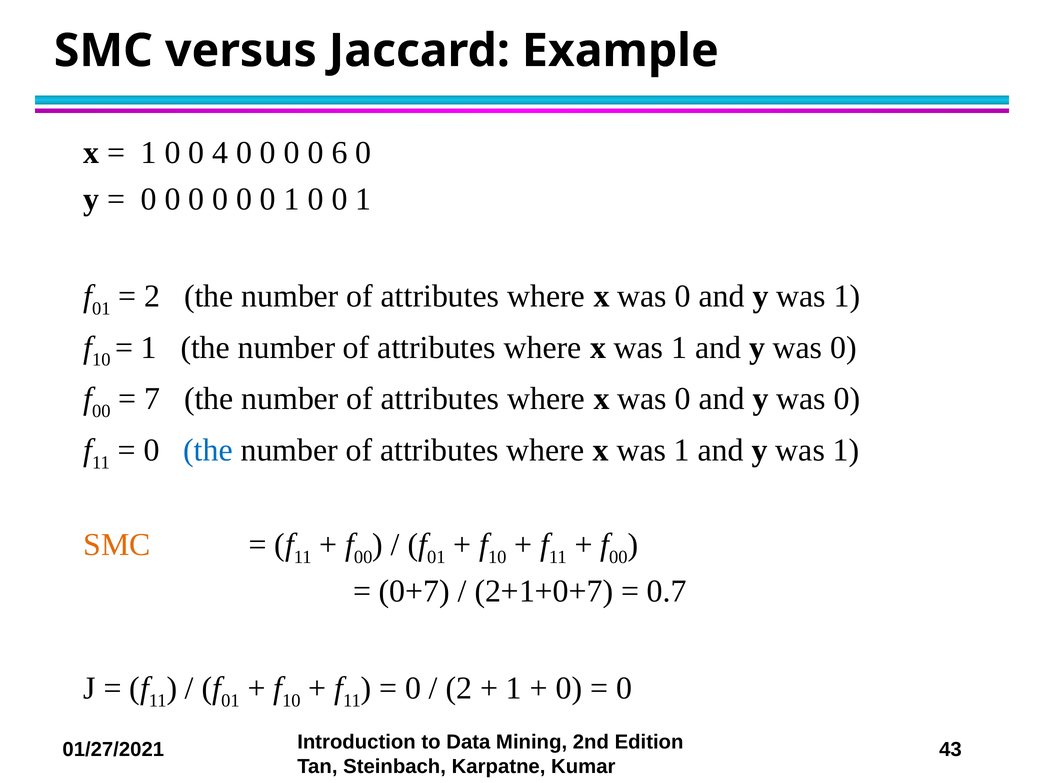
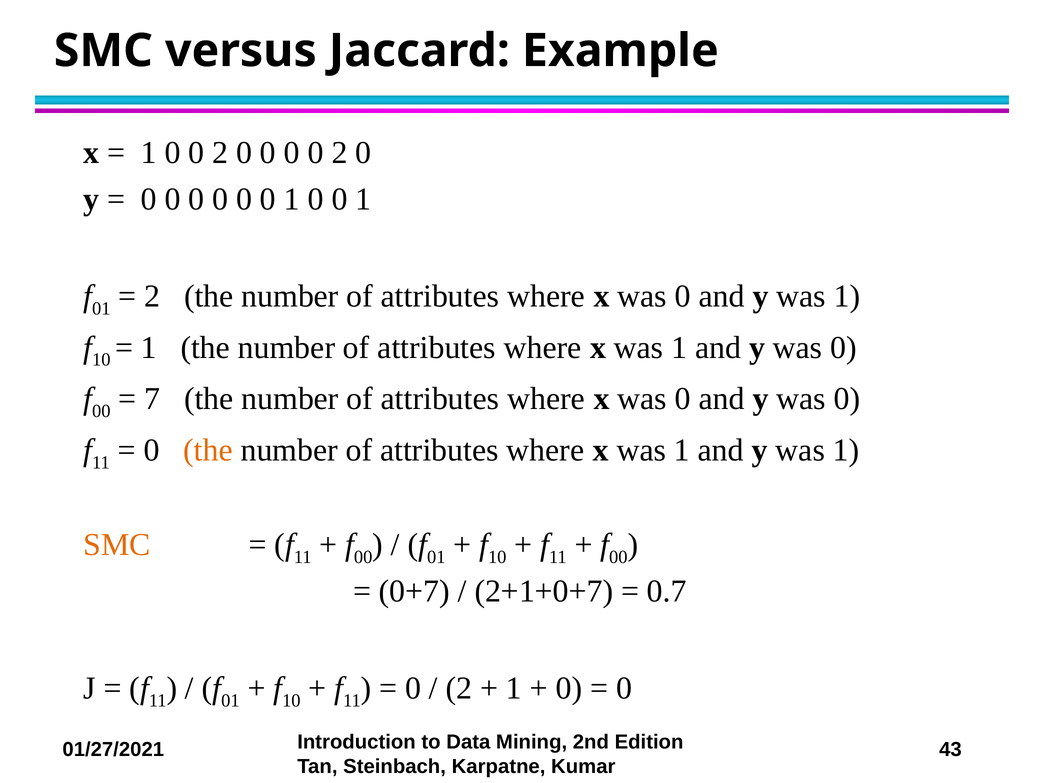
1 0 0 4: 4 -> 2 (220, 153)
0 0 0 6: 6 -> 2 (340, 153)
the colour: blue -> orange (208, 450)
